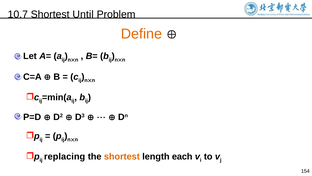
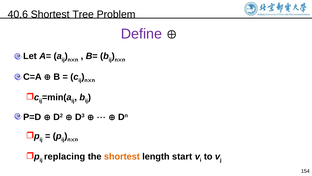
10.7: 10.7 -> 40.6 (18, 14)
Until: Until -> Tree (83, 14)
Define colour: orange -> purple (141, 34)
each: each -> start (182, 156)
